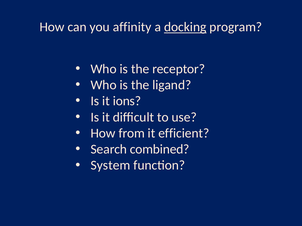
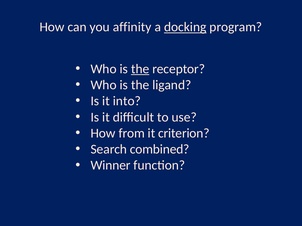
the underline: none -> present (140, 69)
ions: ions -> into (127, 101)
efficient: efficient -> criterion (184, 133)
System: System -> Winner (111, 166)
